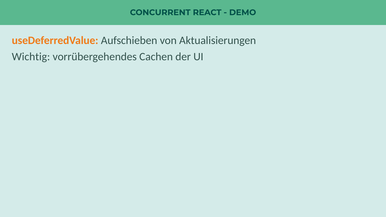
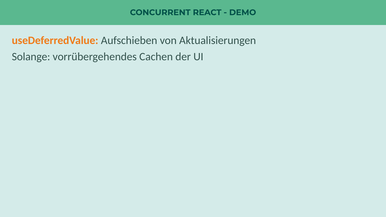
Wichtig: Wichtig -> Solange (31, 57)
